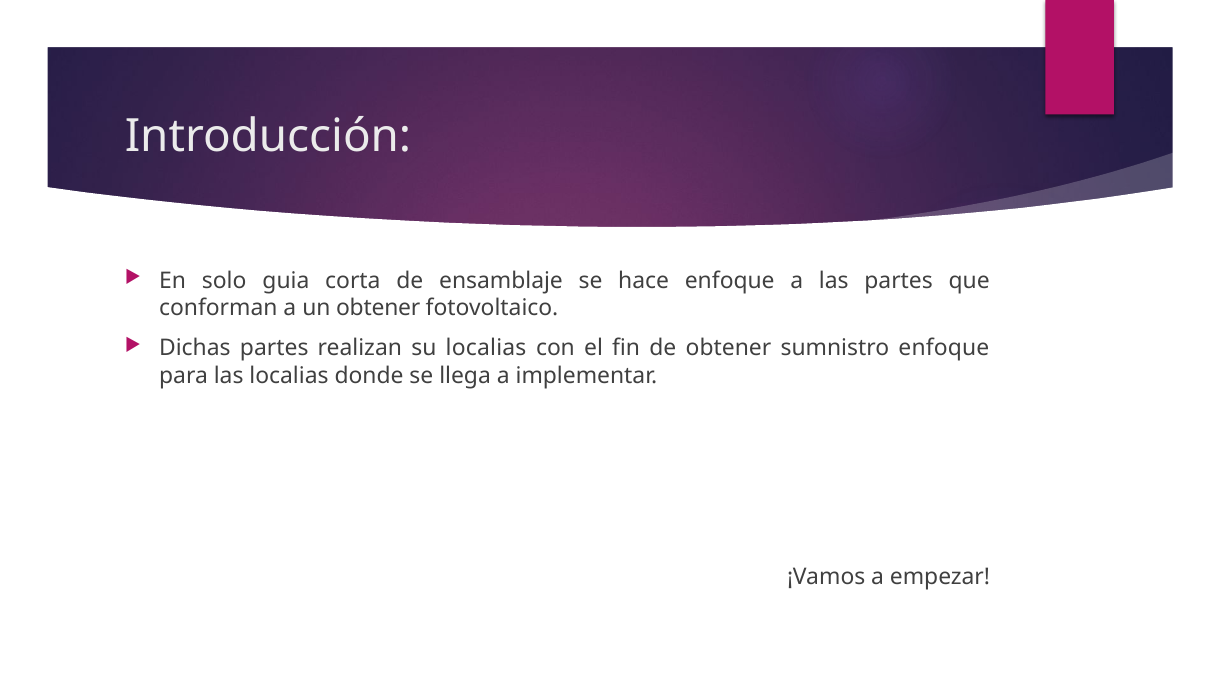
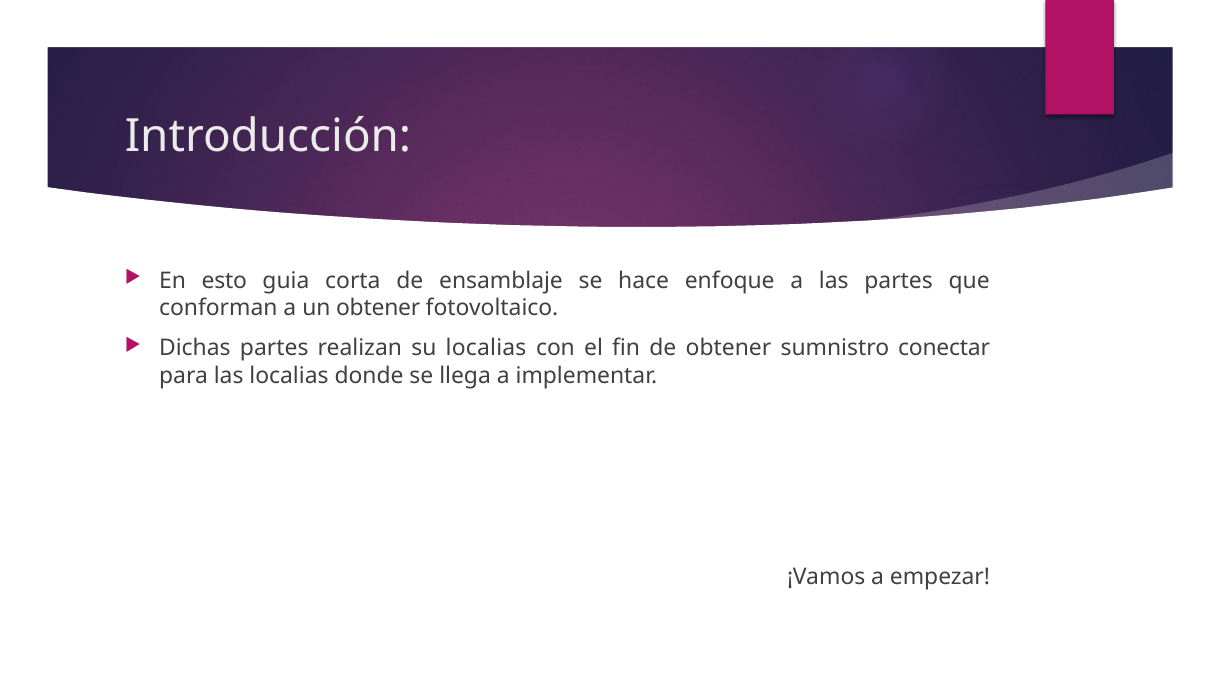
solo: solo -> esto (224, 281)
sumnistro enfoque: enfoque -> conectar (944, 348)
